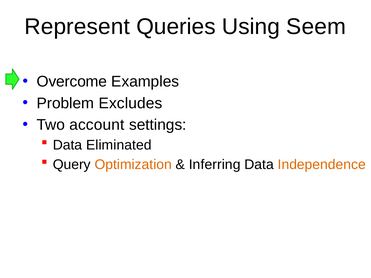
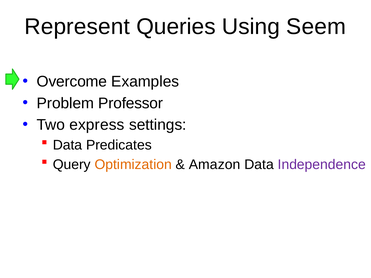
Excludes: Excludes -> Professor (131, 103)
account: account -> express (97, 125)
Eliminated: Eliminated -> Predicates (119, 145)
Inferring: Inferring -> Amazon (215, 165)
Independence colour: orange -> purple (322, 165)
